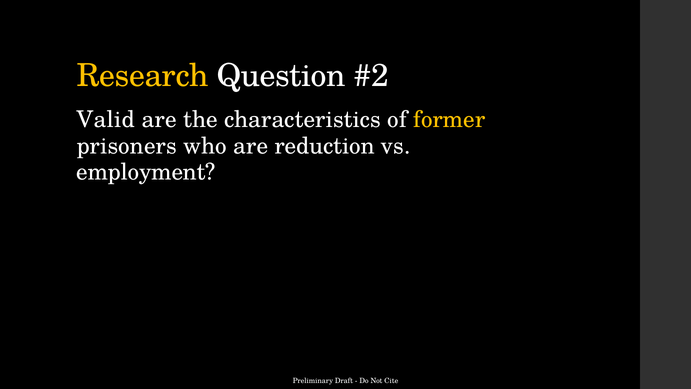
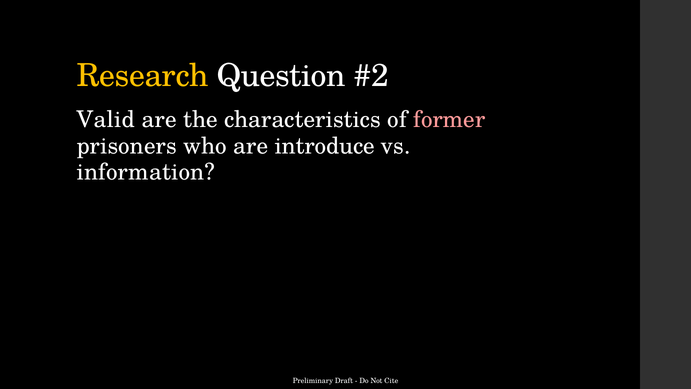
former colour: yellow -> pink (449, 120)
reduction: reduction -> introduce (325, 146)
employment: employment -> information (146, 172)
